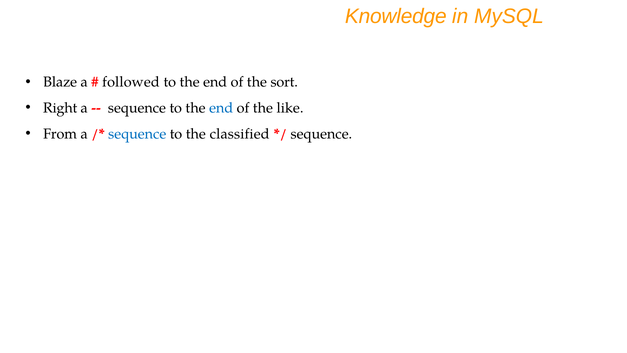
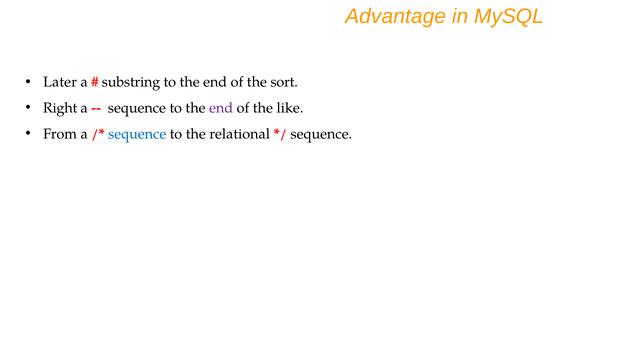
Knowledge: Knowledge -> Advantage (396, 16)
Blaze: Blaze -> Later (60, 82)
followed: followed -> substring (131, 82)
end colour: blue -> purple (221, 108)
classified: classified -> relational (240, 134)
